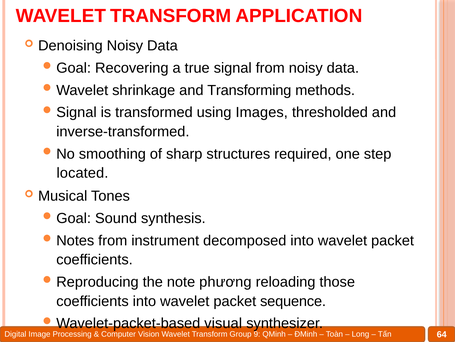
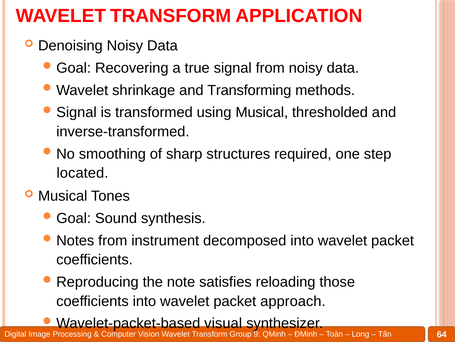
using Images: Images -> Musical (262, 112)
phương: phương -> satisfies (225, 281)
sequence: sequence -> approach (293, 301)
